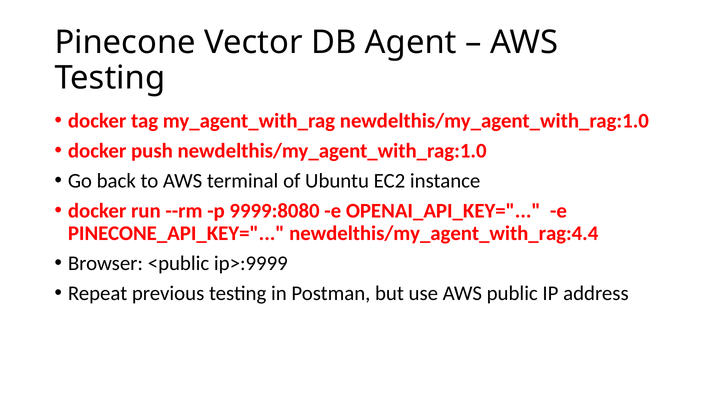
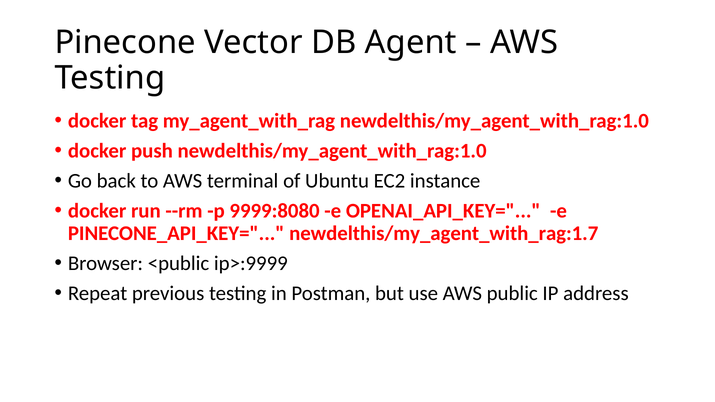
newdelthis/my_agent_with_rag:4.4: newdelthis/my_agent_with_rag:4.4 -> newdelthis/my_agent_with_rag:1.7 (444, 233)
